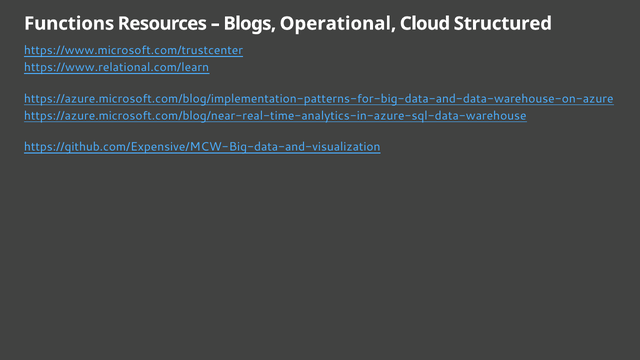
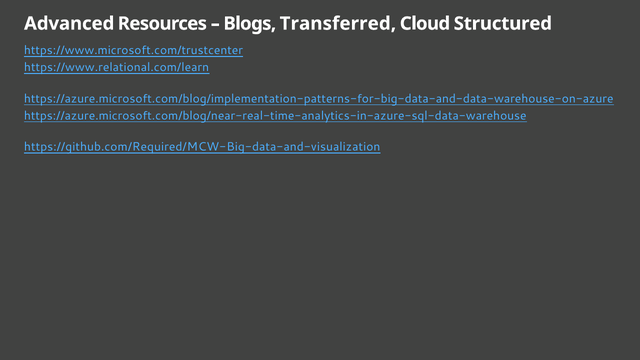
Functions: Functions -> Advanced (69, 24)
Operational: Operational -> Transferred (338, 24)
https://github.com/Expensive/MCW-Big-data-and-visualization: https://github.com/Expensive/MCW-Big-data-and-visualization -> https://github.com/Required/MCW-Big-data-and-visualization (202, 147)
